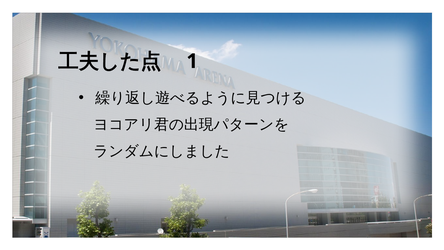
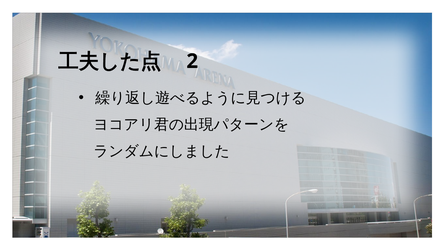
1: 1 -> 2 (192, 61)
